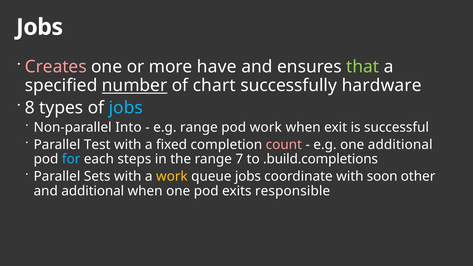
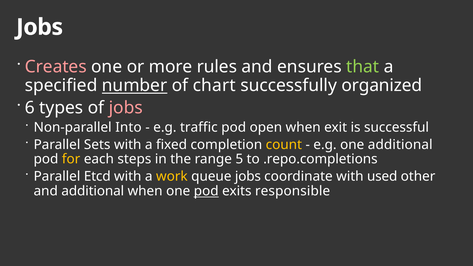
have: have -> rules (217, 67)
hardware: hardware -> organized (382, 86)
8: 8 -> 6 (30, 108)
jobs colour: light blue -> pink (126, 108)
e.g range: range -> traffic (199, 127)
pod work: work -> open (266, 127)
Test: Test -> Sets (97, 145)
count colour: pink -> yellow (284, 145)
for colour: light blue -> yellow (71, 159)
7: 7 -> 5 (239, 159)
.build.completions: .build.completions -> .repo.completions (320, 159)
Sets: Sets -> Etcd (97, 177)
soon: soon -> used (382, 177)
pod underline: none -> present (206, 191)
